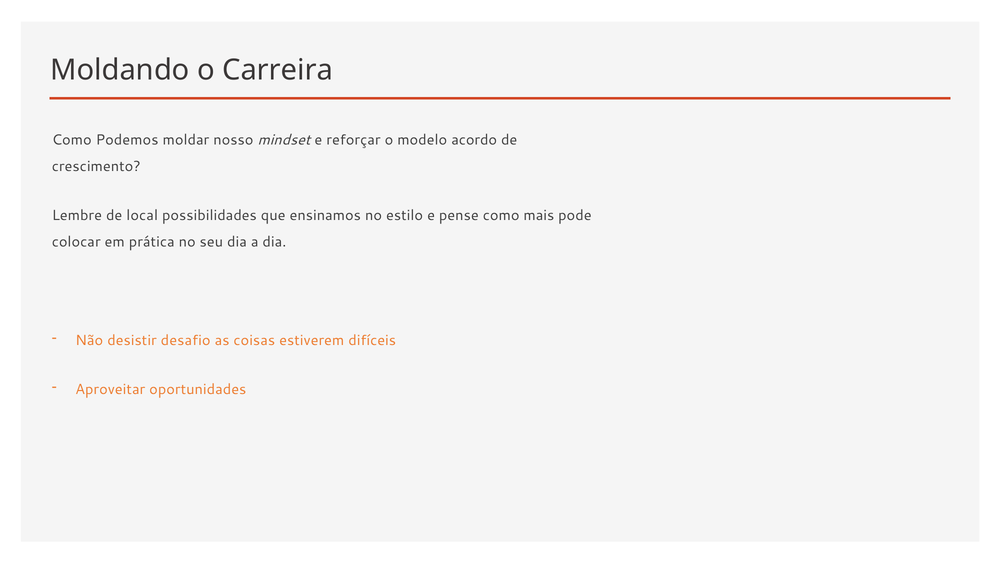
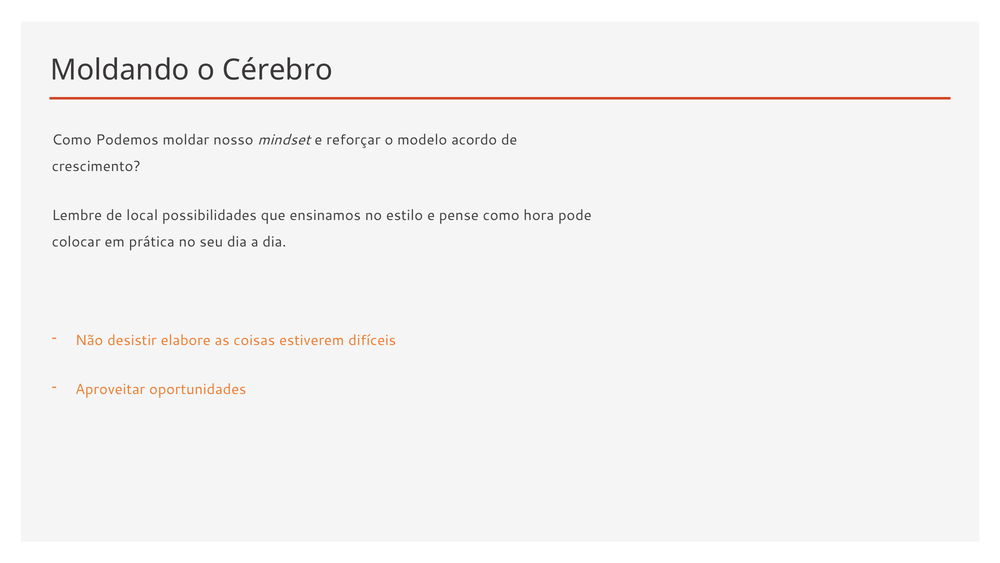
Carreira: Carreira -> Cérebro (278, 70)
mais: mais -> hora (539, 215)
desafio: desafio -> elabore (186, 340)
